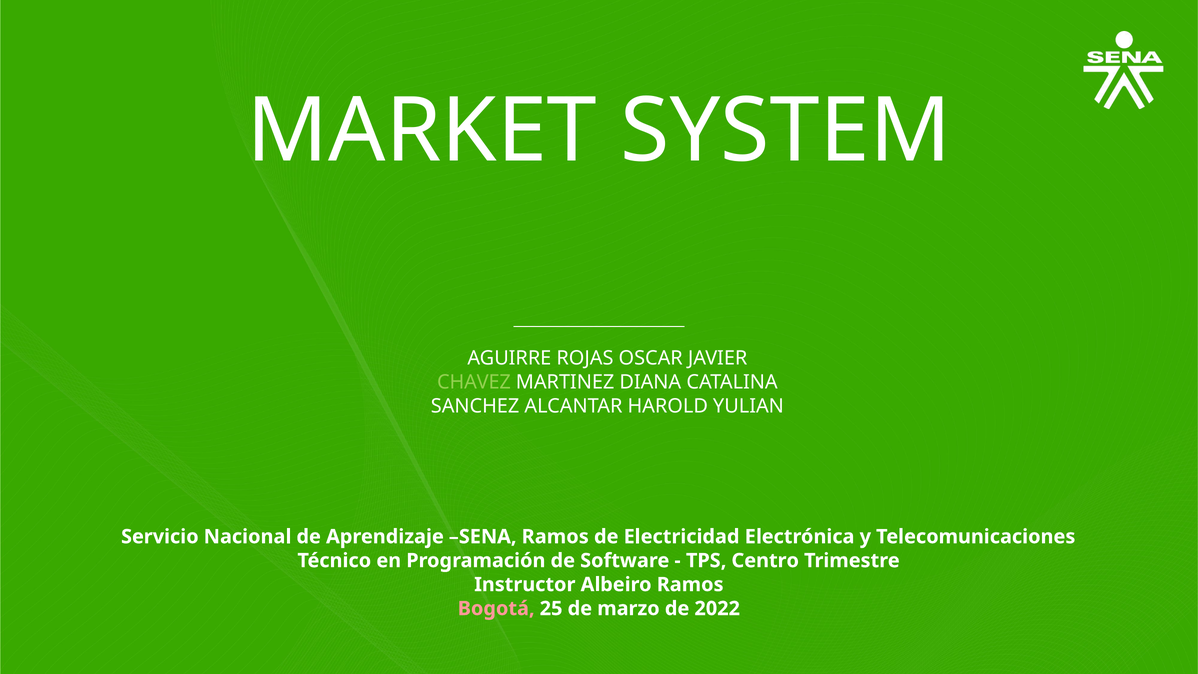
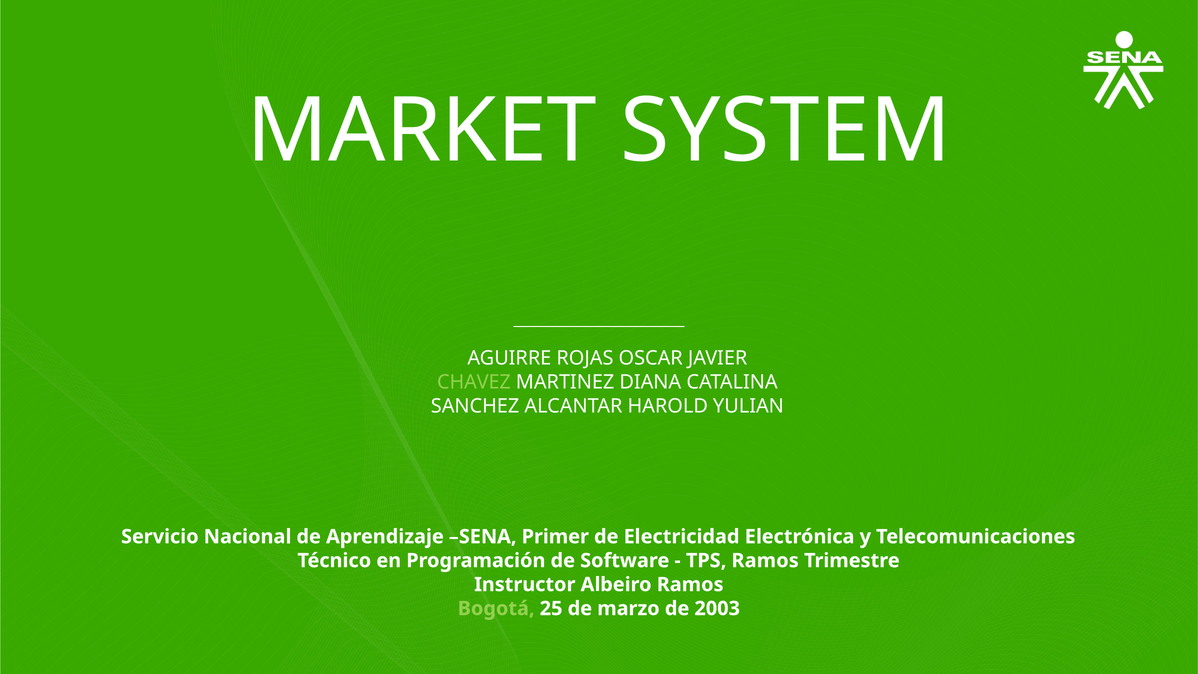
SENA Ramos: Ramos -> Primer (555, 537)
TPS Centro: Centro -> Ramos (765, 561)
Bogotá colour: pink -> light green (496, 608)
2022: 2022 -> 2003 (717, 608)
